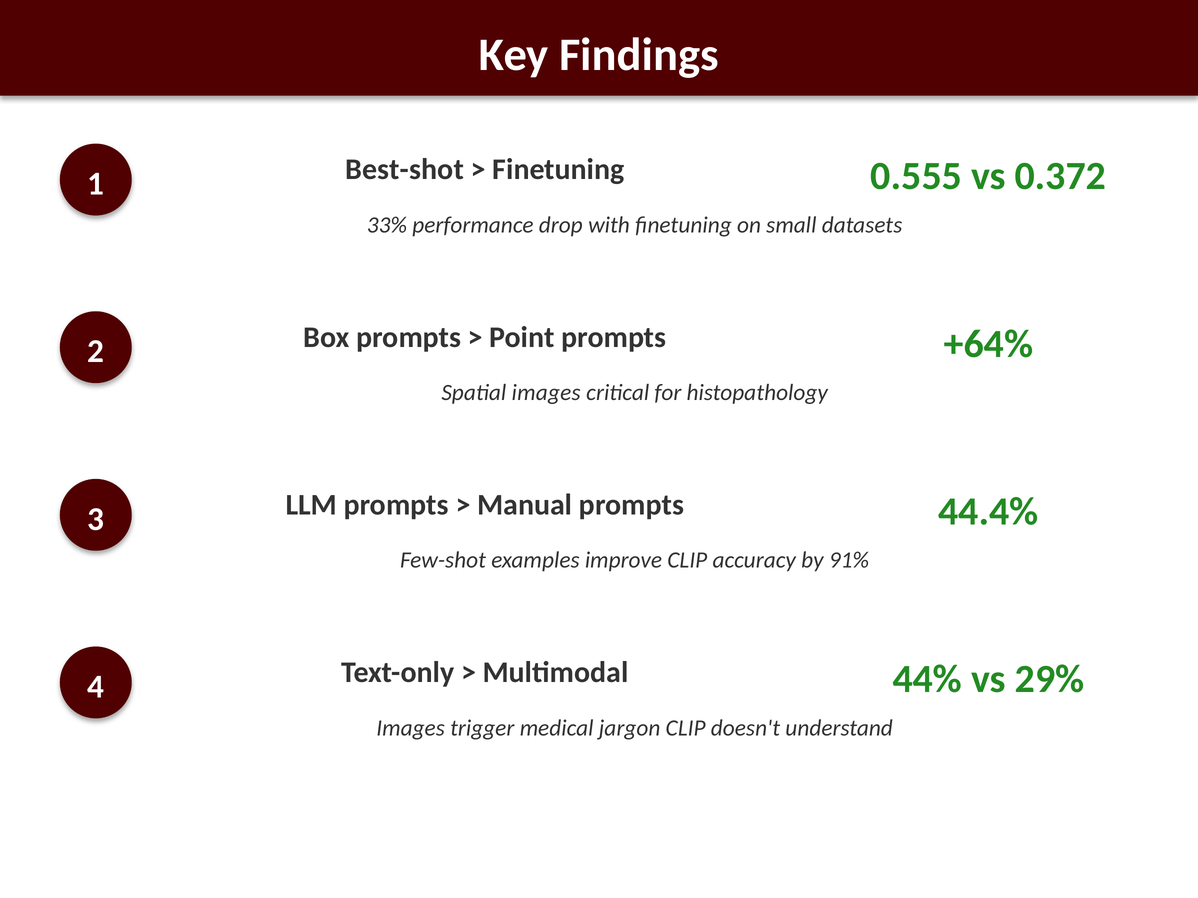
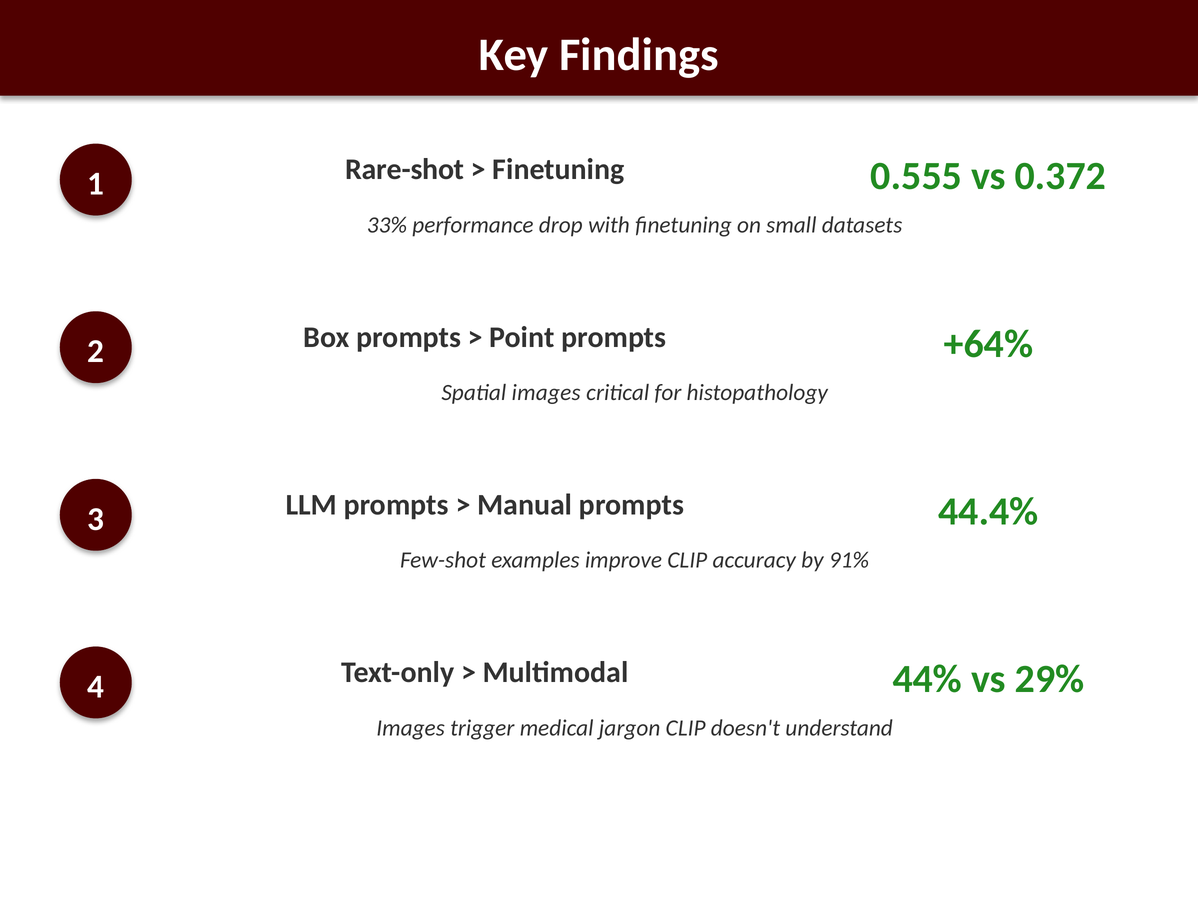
Best-shot: Best-shot -> Rare-shot (405, 170)
